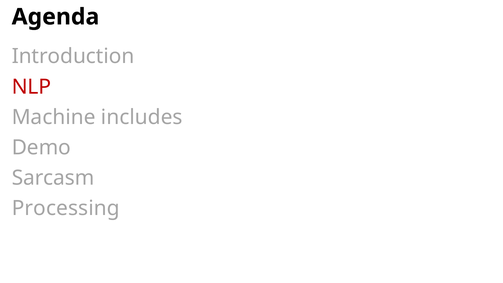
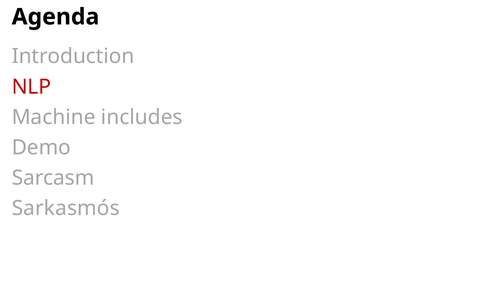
Processing: Processing -> Sarkasmós (66, 208)
